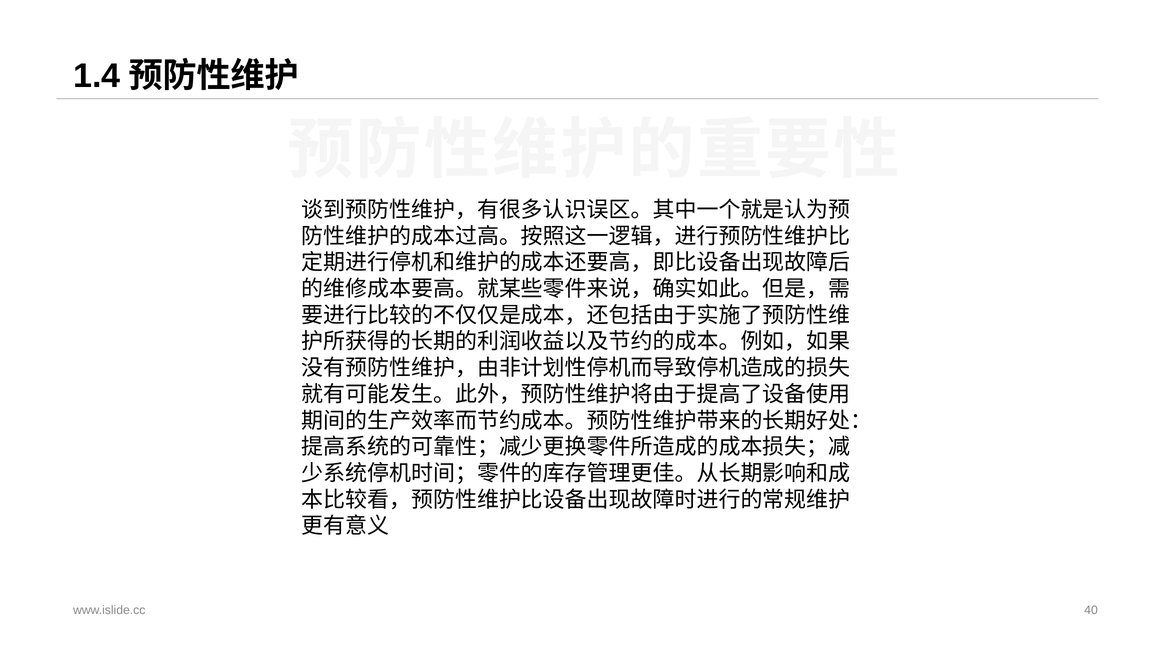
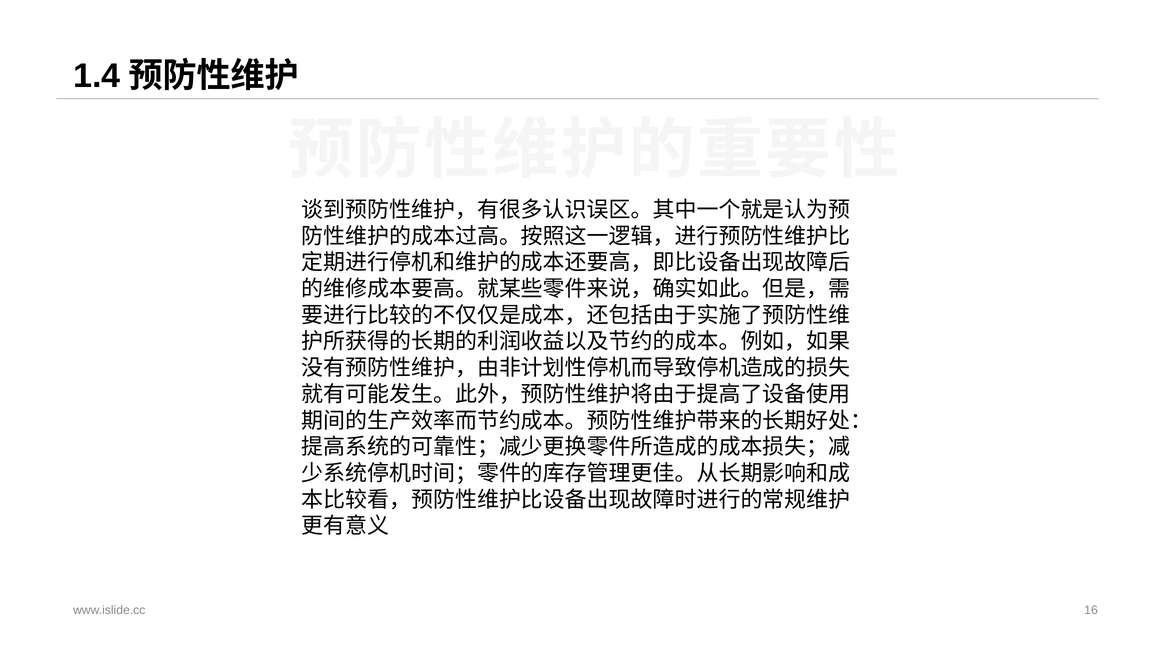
40: 40 -> 16 (1091, 610)
